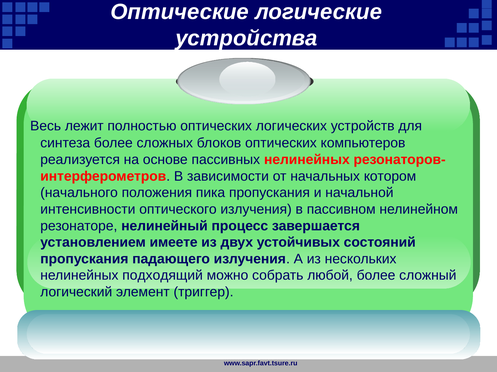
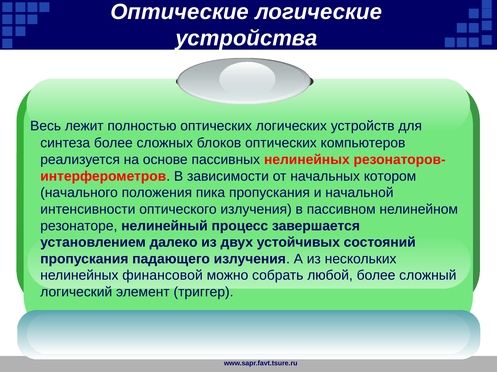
имеете: имеете -> далеко (174, 243)
подходящий: подходящий -> финансовой (163, 276)
